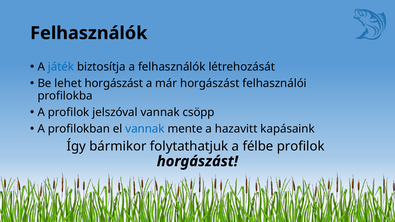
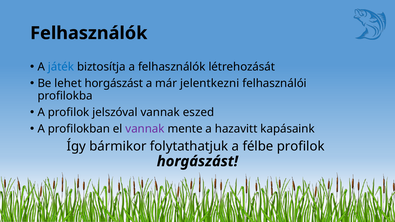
már horgászást: horgászást -> jelentkezni (210, 83)
csöpp: csöpp -> eszed (199, 112)
vannak colour: blue -> purple (145, 129)
